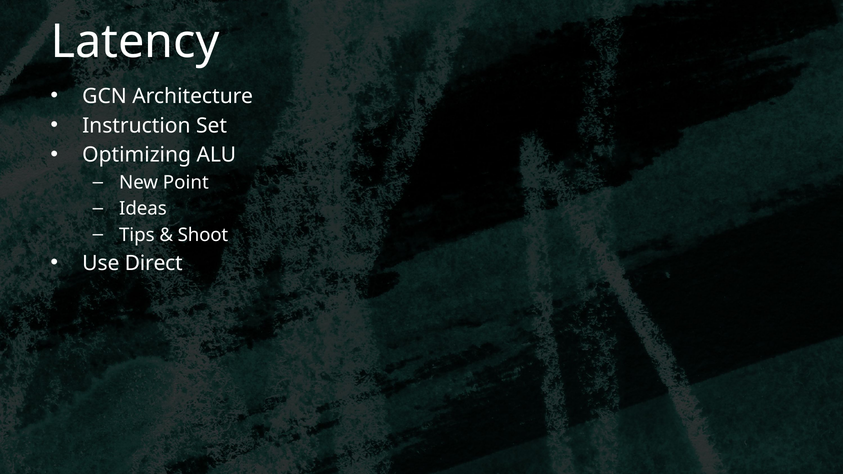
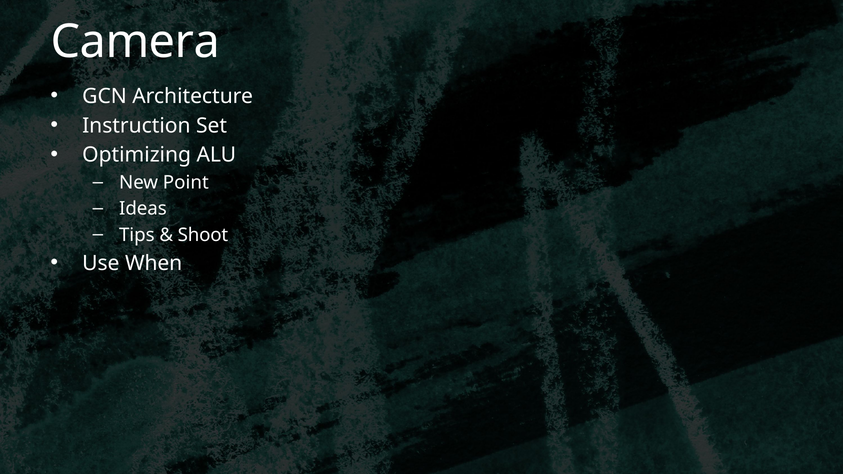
Latency: Latency -> Camera (135, 42)
Direct: Direct -> When (154, 263)
